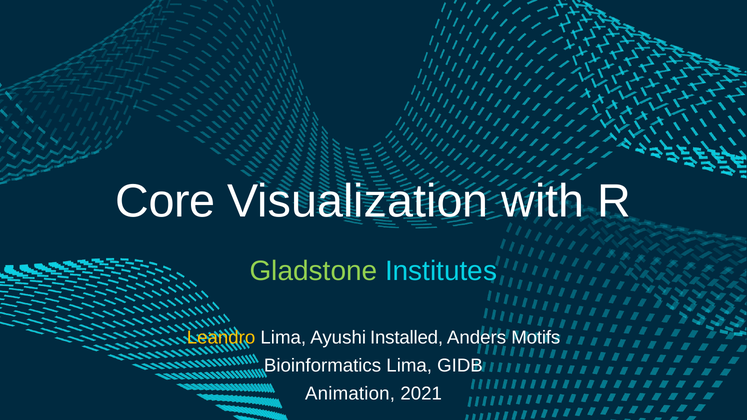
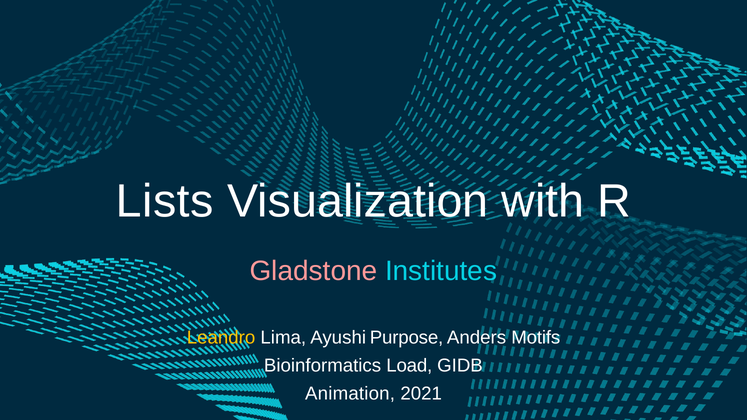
Core: Core -> Lists (165, 202)
Gladstone colour: light green -> pink (314, 271)
Installed: Installed -> Purpose (407, 338)
Bioinformatics Lima: Lima -> Load (409, 366)
